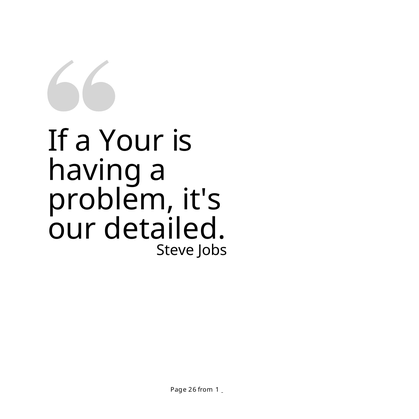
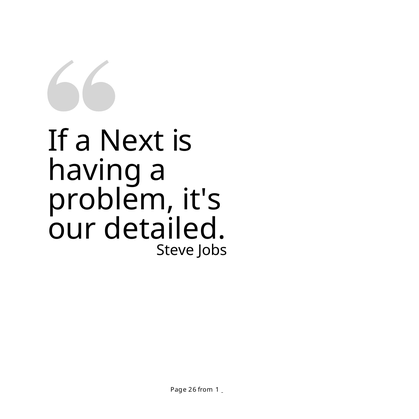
Your: Your -> Next (132, 141)
